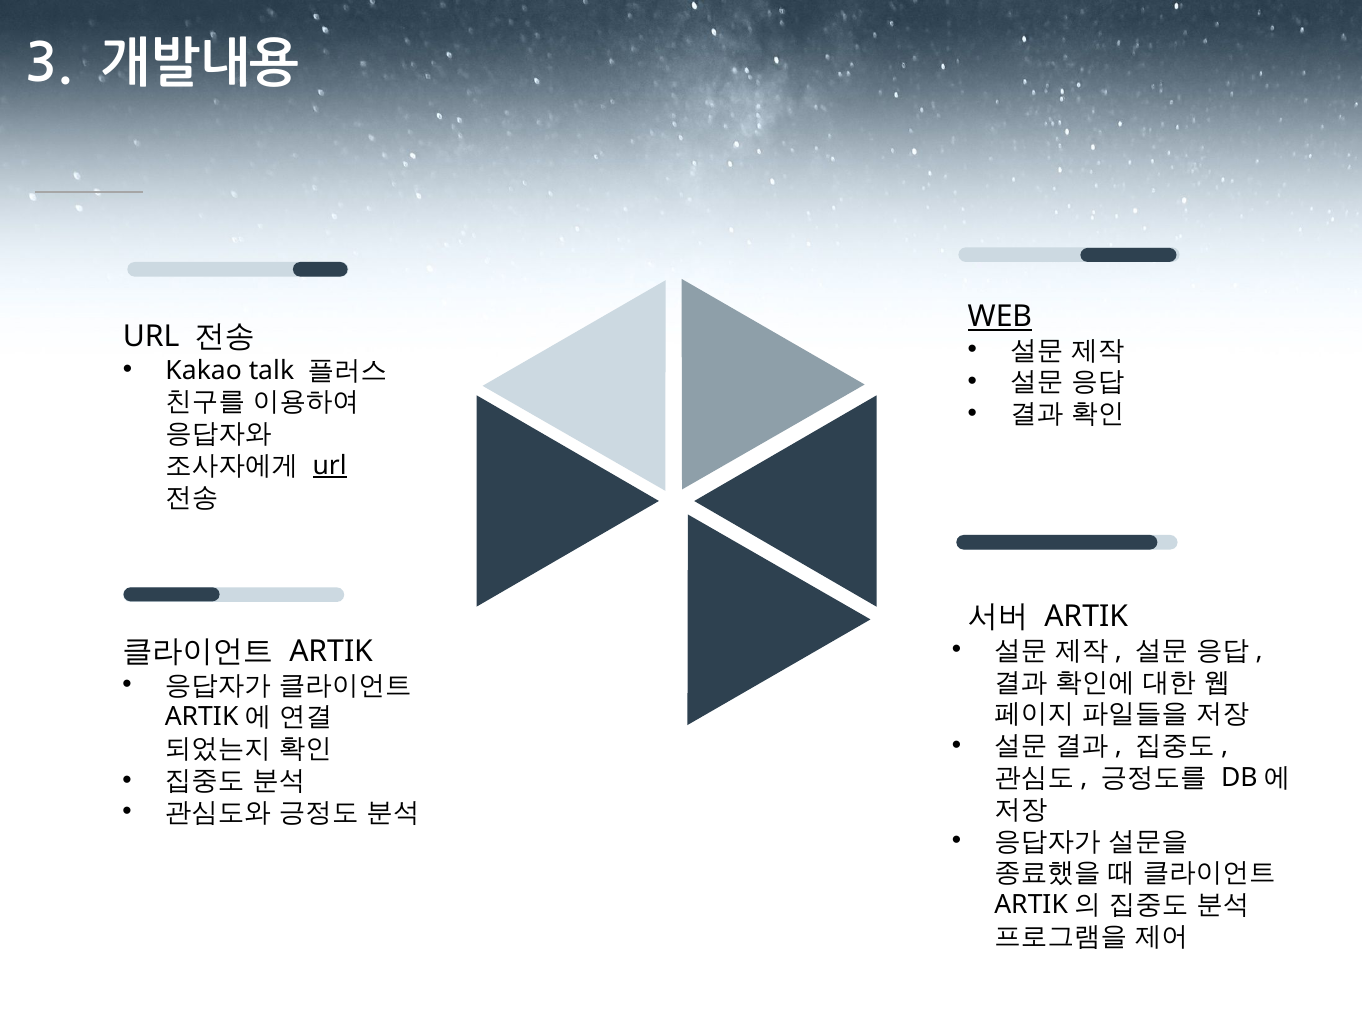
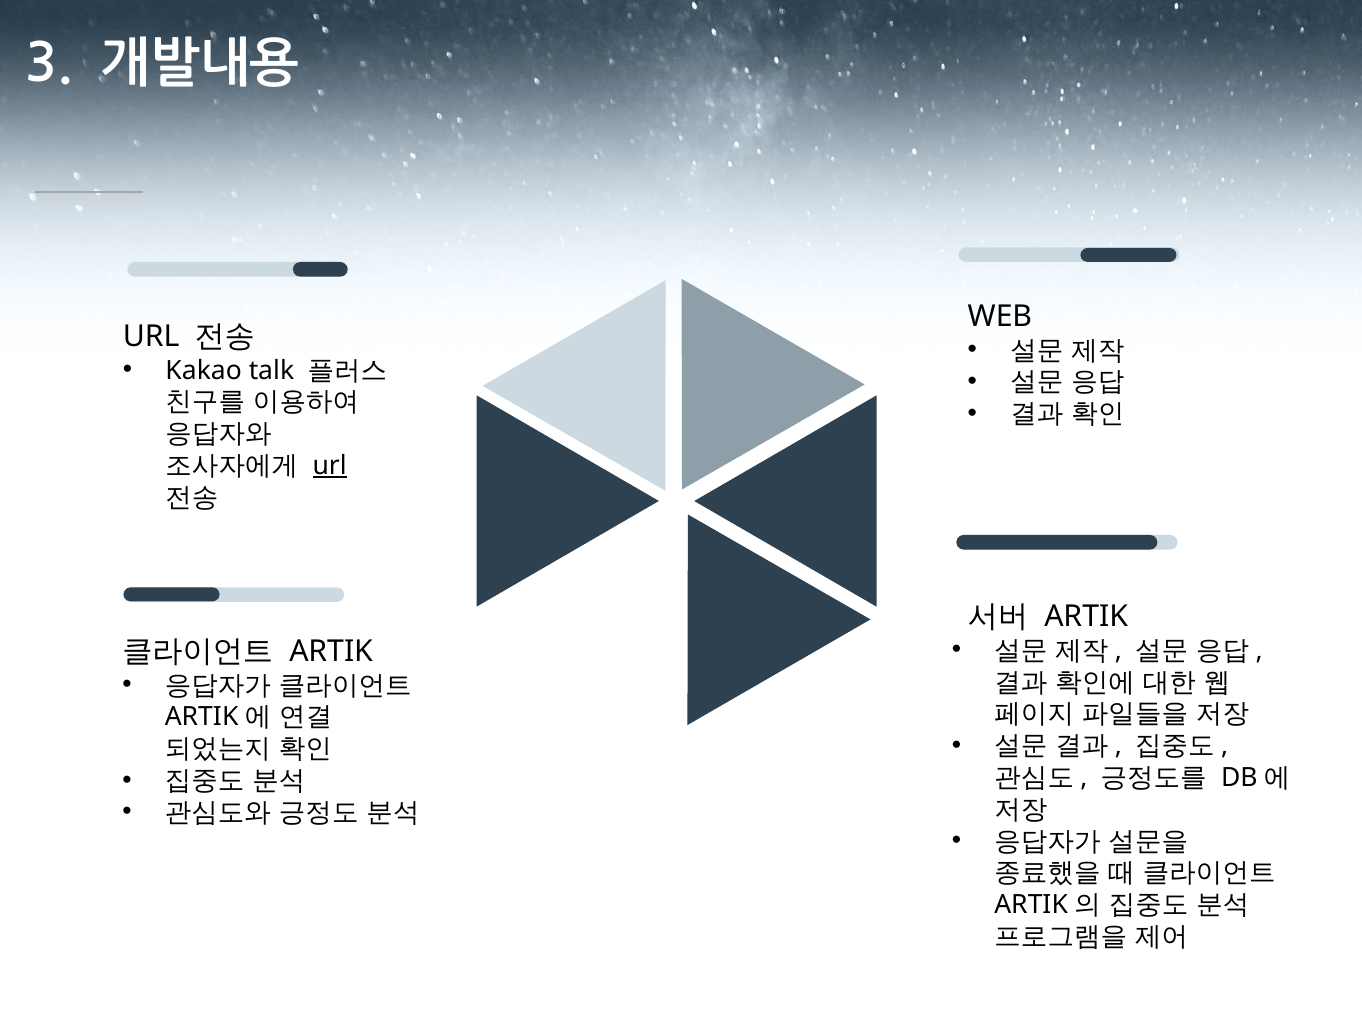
WEB underline: present -> none (1000, 317)
